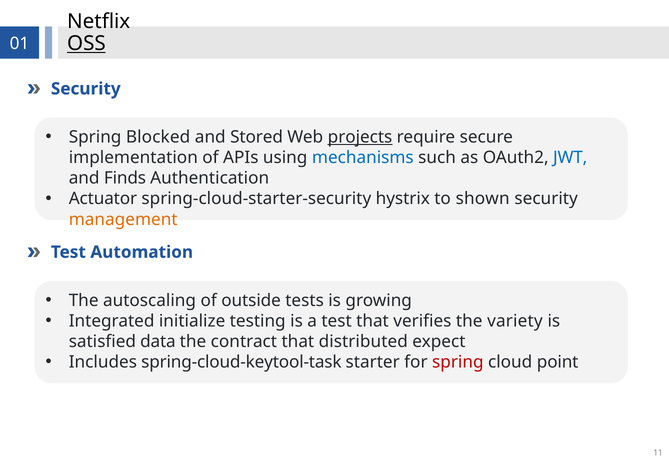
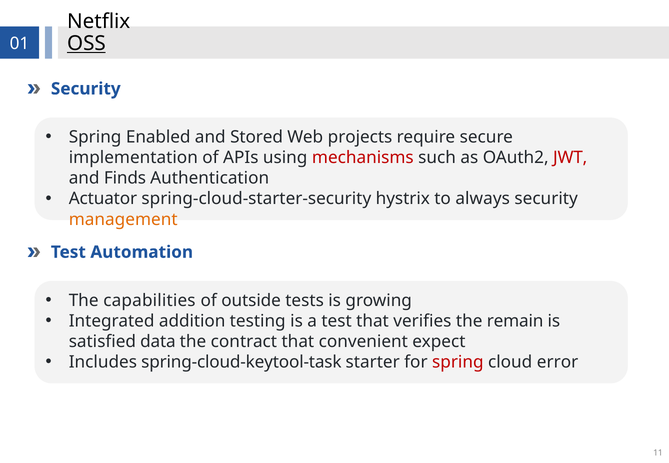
Blocked: Blocked -> Enabled (158, 137)
projects underline: present -> none (360, 137)
mechanisms colour: blue -> red (363, 158)
JWT colour: blue -> red (570, 158)
shown: shown -> always (483, 199)
autoscaling: autoscaling -> capabilities (149, 301)
initialize: initialize -> addition (192, 321)
variety: variety -> remain (515, 321)
distributed: distributed -> convenient (363, 342)
point: point -> error (558, 362)
